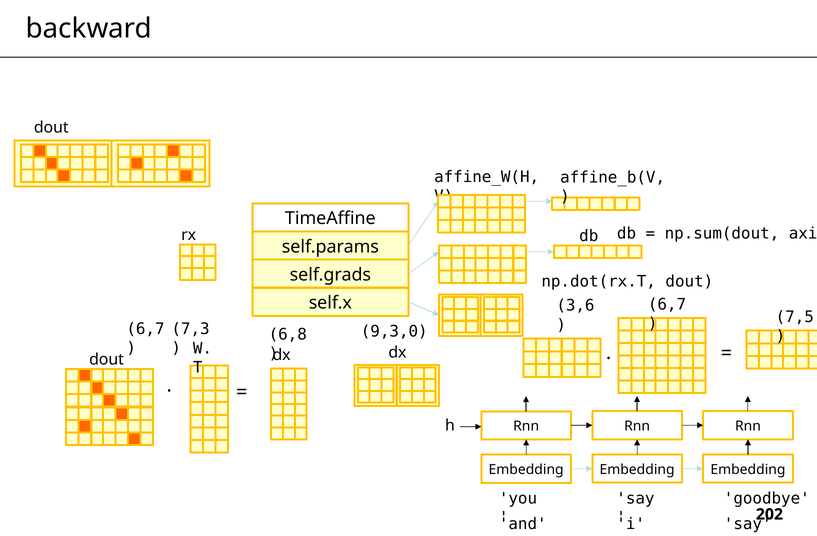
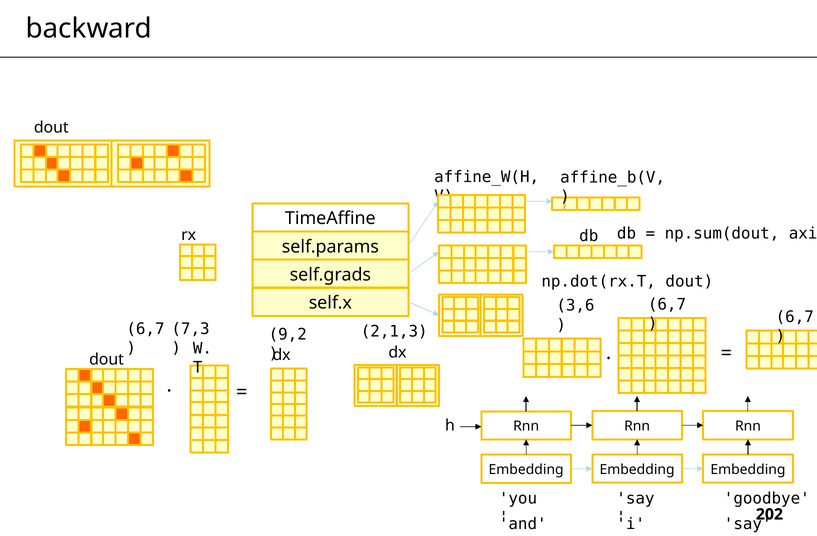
7,5: 7,5 -> 6,7 (795, 317)
9,3,0: 9,3,0 -> 2,1,3 (394, 332)
6,8: 6,8 -> 9,2 (288, 335)
